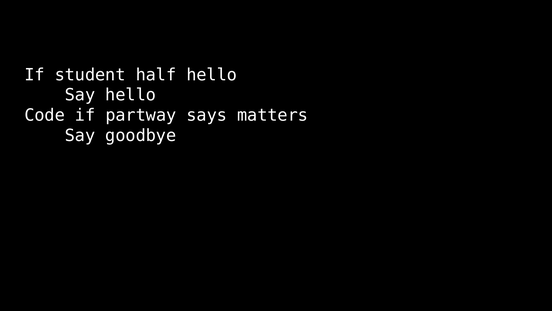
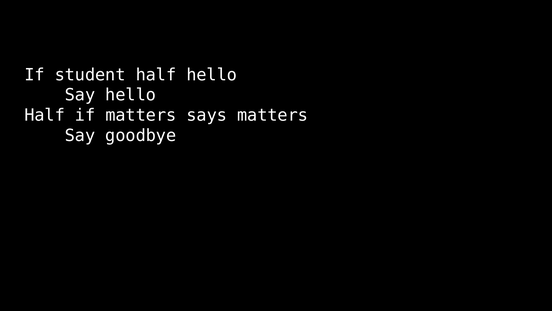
Code: Code -> Half (45, 115)
if partway: partway -> matters (141, 115)
